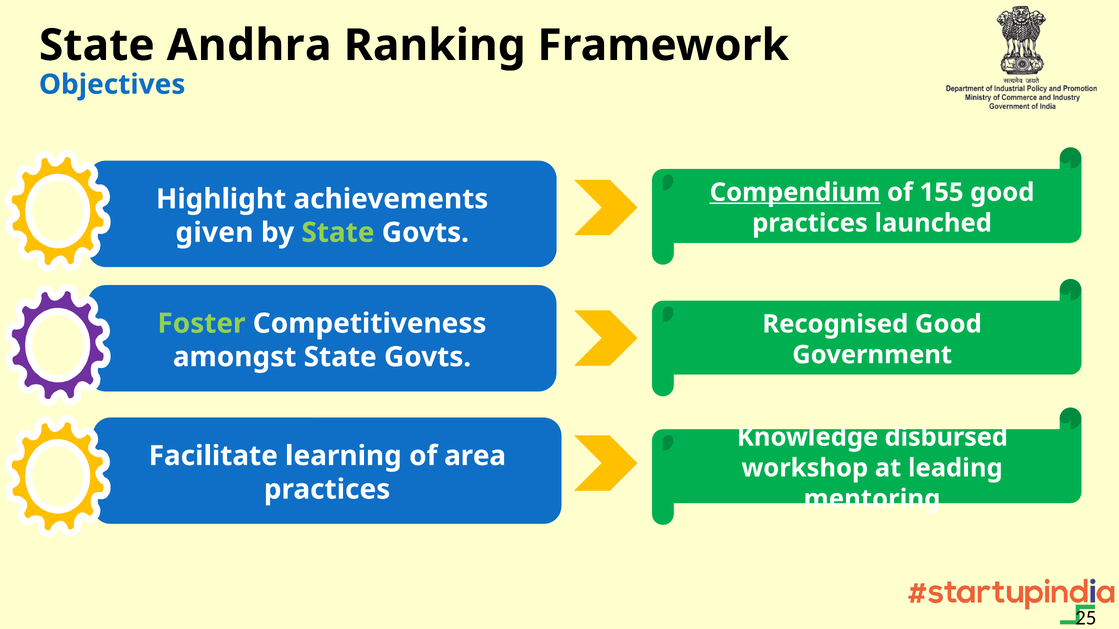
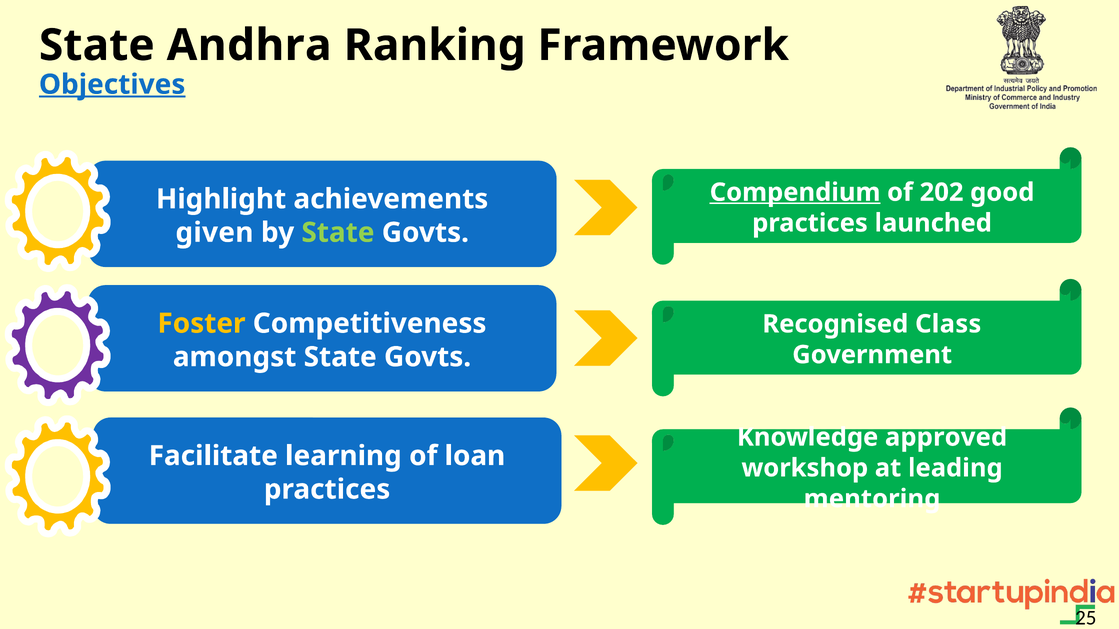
Objectives underline: none -> present (112, 85)
155: 155 -> 202 (942, 192)
Foster colour: light green -> yellow (201, 324)
Recognised Good: Good -> Class (948, 324)
disbursed: disbursed -> approved (946, 438)
area: area -> loan (475, 456)
